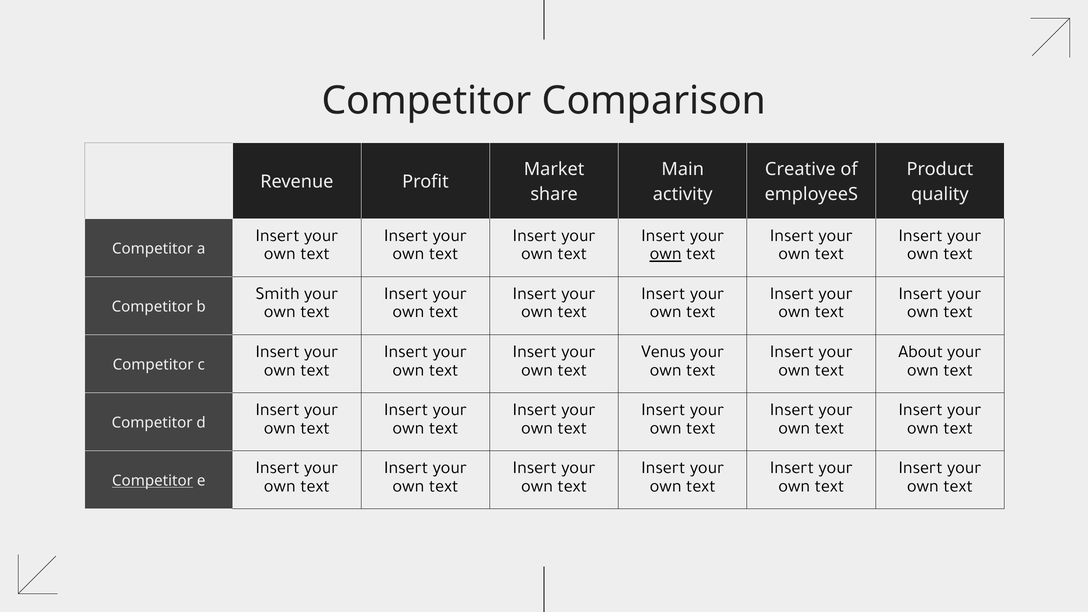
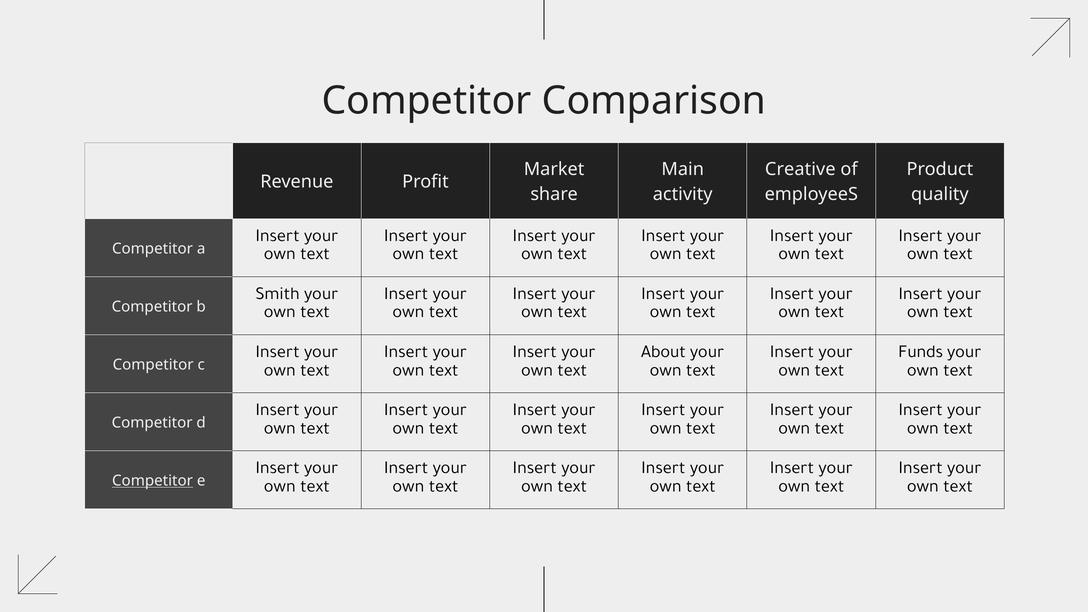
own underline: present -> none (666, 253)
Venus: Venus -> About (663, 351)
About: About -> Funds (921, 351)
